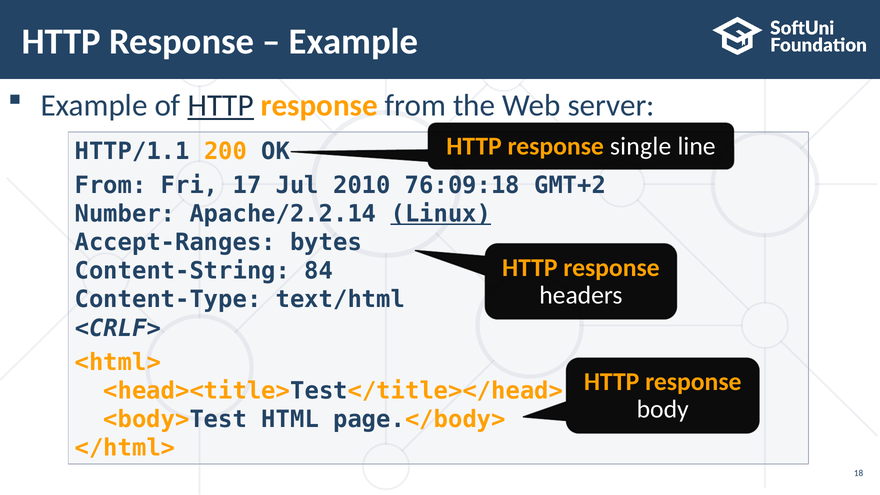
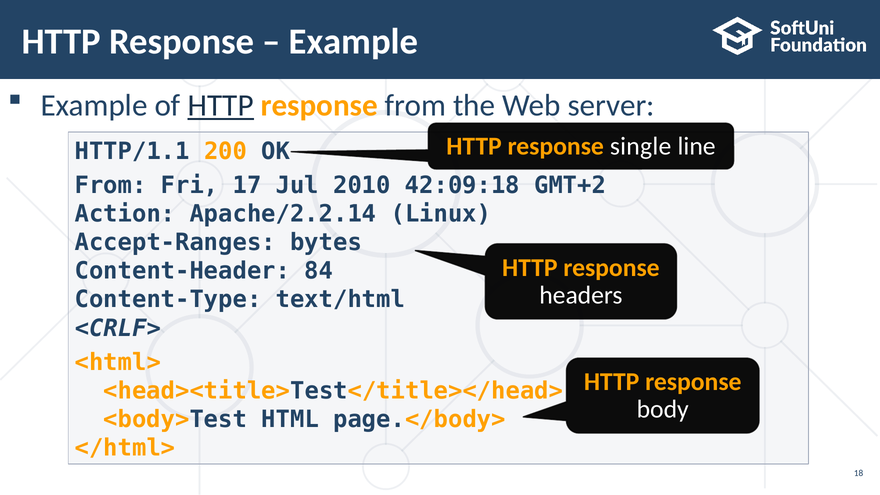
76:09:18: 76:09:18 -> 42:09:18 (462, 185)
Number: Number -> Action (125, 214)
Linux underline: present -> none (441, 214)
Content-String: Content-String -> Content-Header (182, 271)
